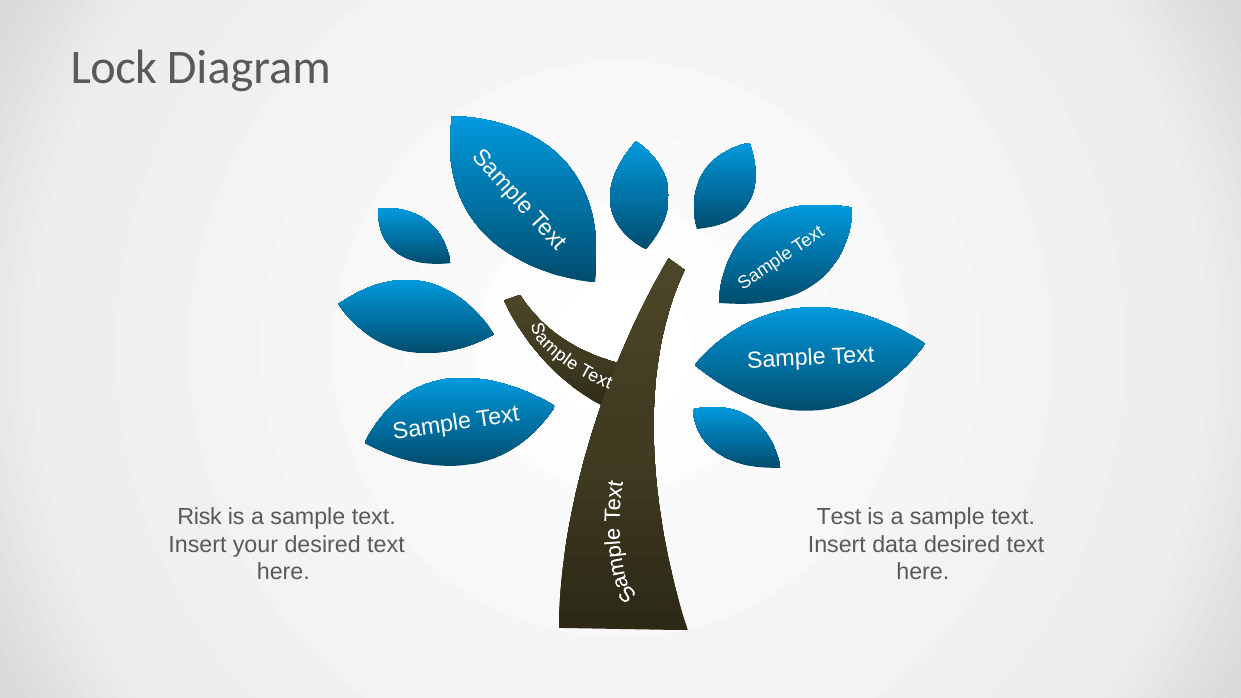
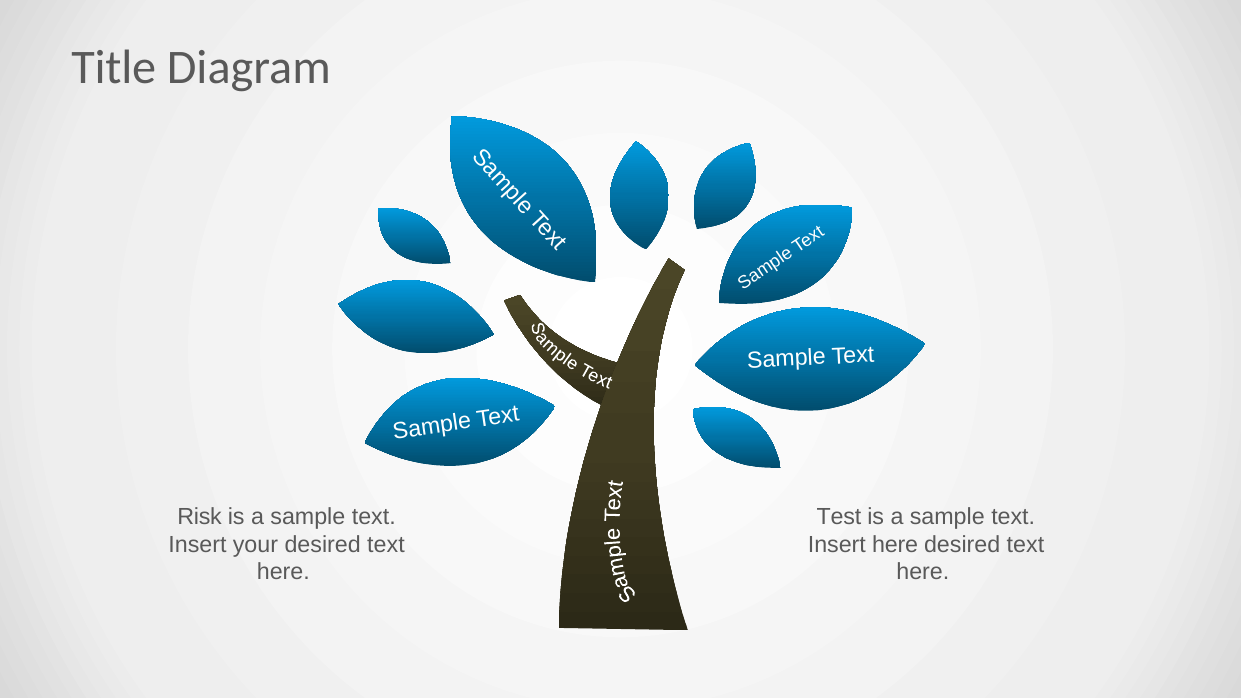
Lock: Lock -> Title (114, 68)
Insert data: data -> here (895, 544)
